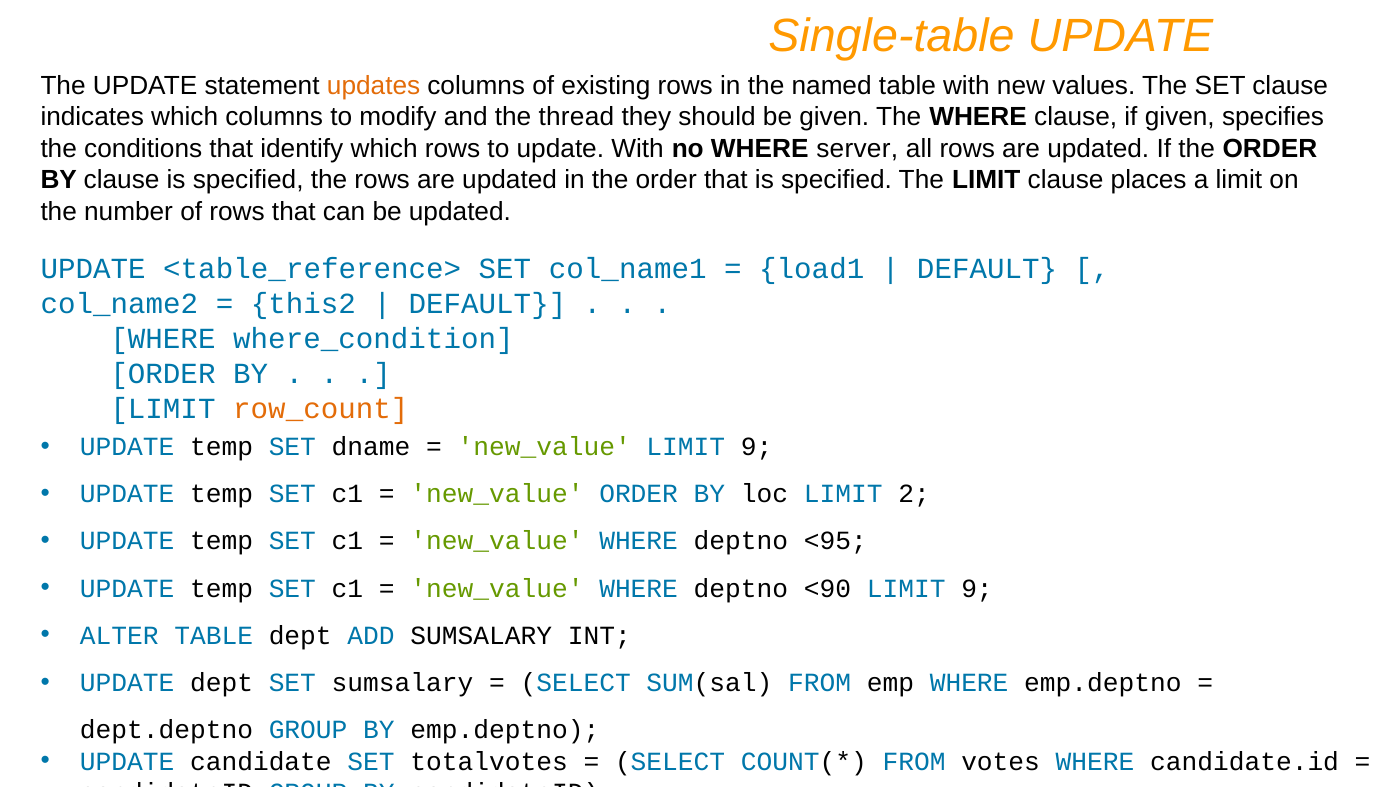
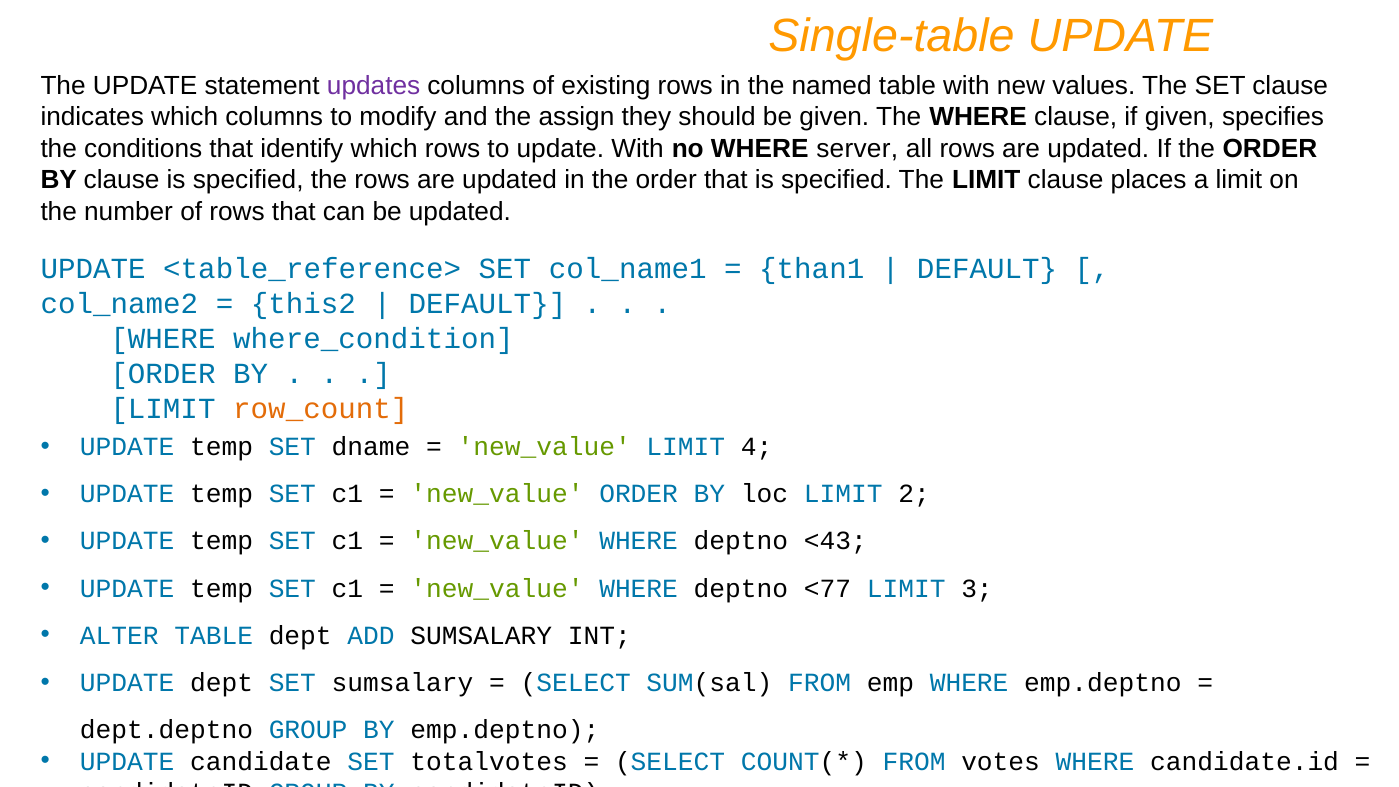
updates colour: orange -> purple (374, 86)
thread: thread -> assign (576, 117)
load1: load1 -> than1 (812, 269)
new_value LIMIT 9: 9 -> 4 (757, 447)
<95: <95 -> <43 (835, 541)
<90: <90 -> <77 (827, 588)
9: 9 -> 3 (977, 588)
